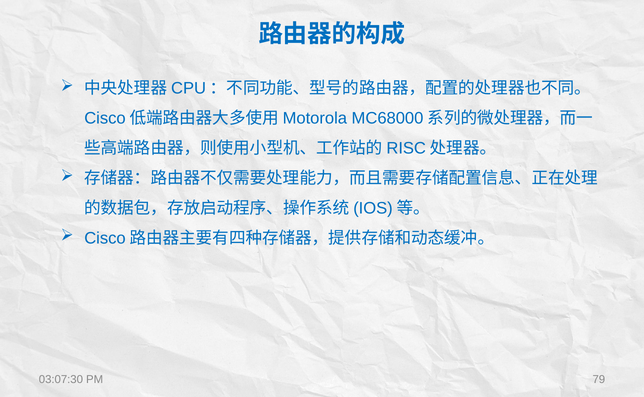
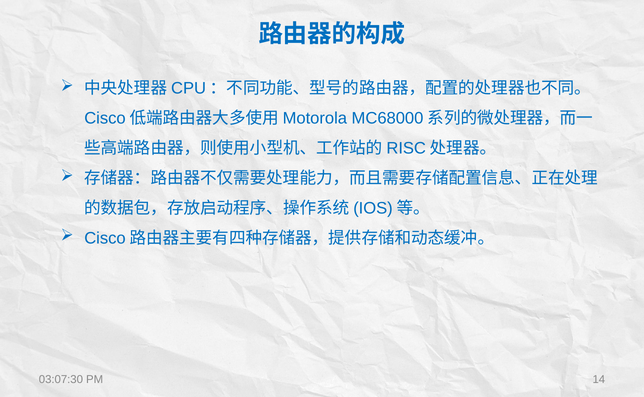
79: 79 -> 14 (599, 379)
